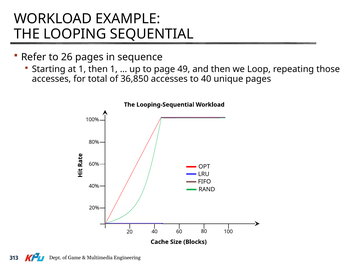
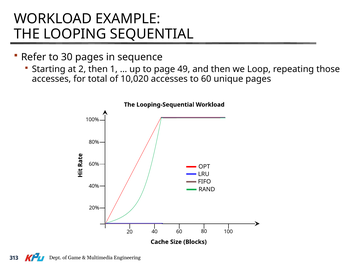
26: 26 -> 30 (67, 57)
at 1: 1 -> 2 (82, 69)
36,850: 36,850 -> 10,020 (135, 79)
to 40: 40 -> 60 (206, 79)
